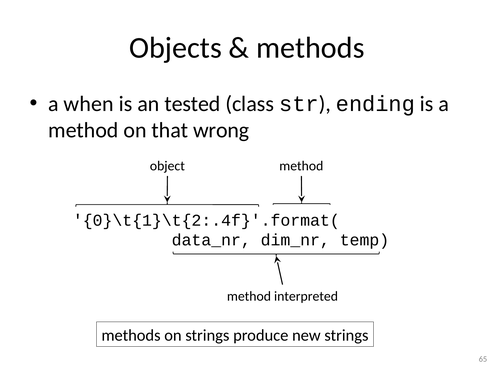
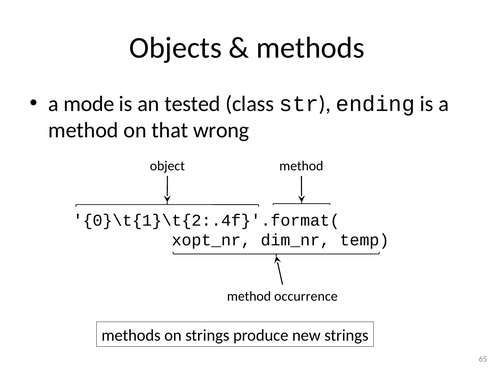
when: when -> mode (89, 104)
data_nr: data_nr -> xopt_nr (211, 240)
interpreted: interpreted -> occurrence (306, 296)
